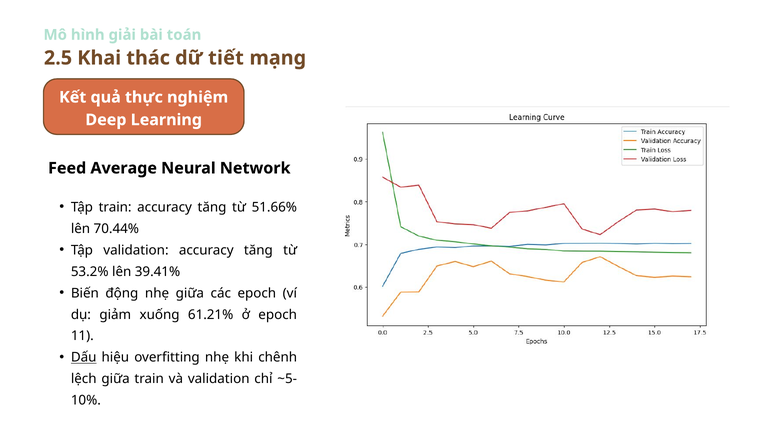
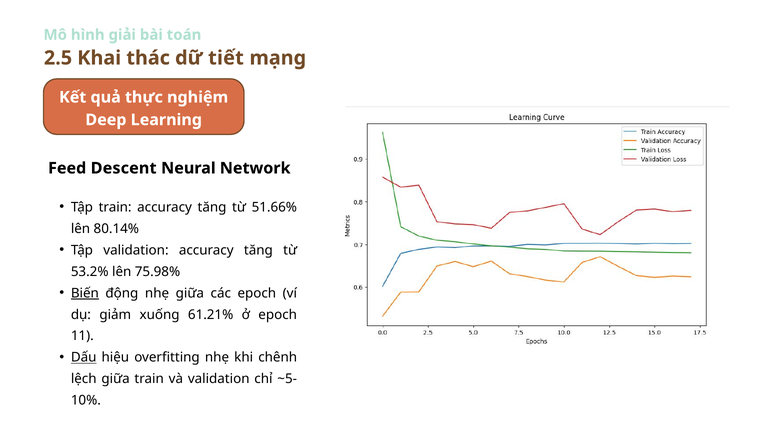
Average: Average -> Descent (124, 168)
70.44%: 70.44% -> 80.14% (116, 229)
39.41%: 39.41% -> 75.98% (157, 272)
Biến underline: none -> present (85, 293)
